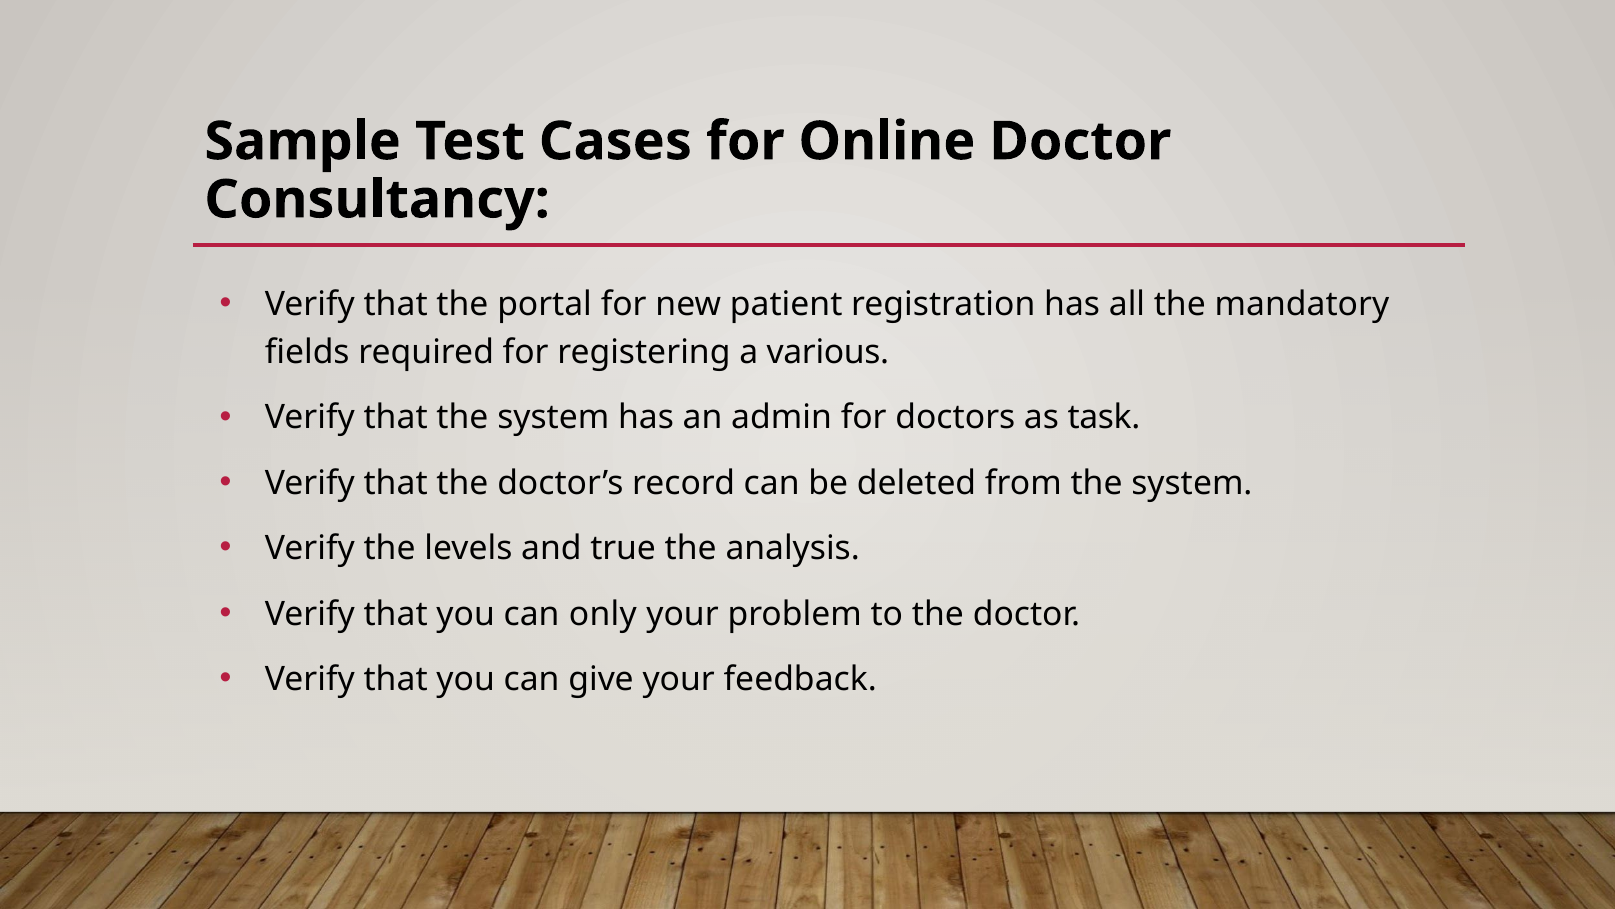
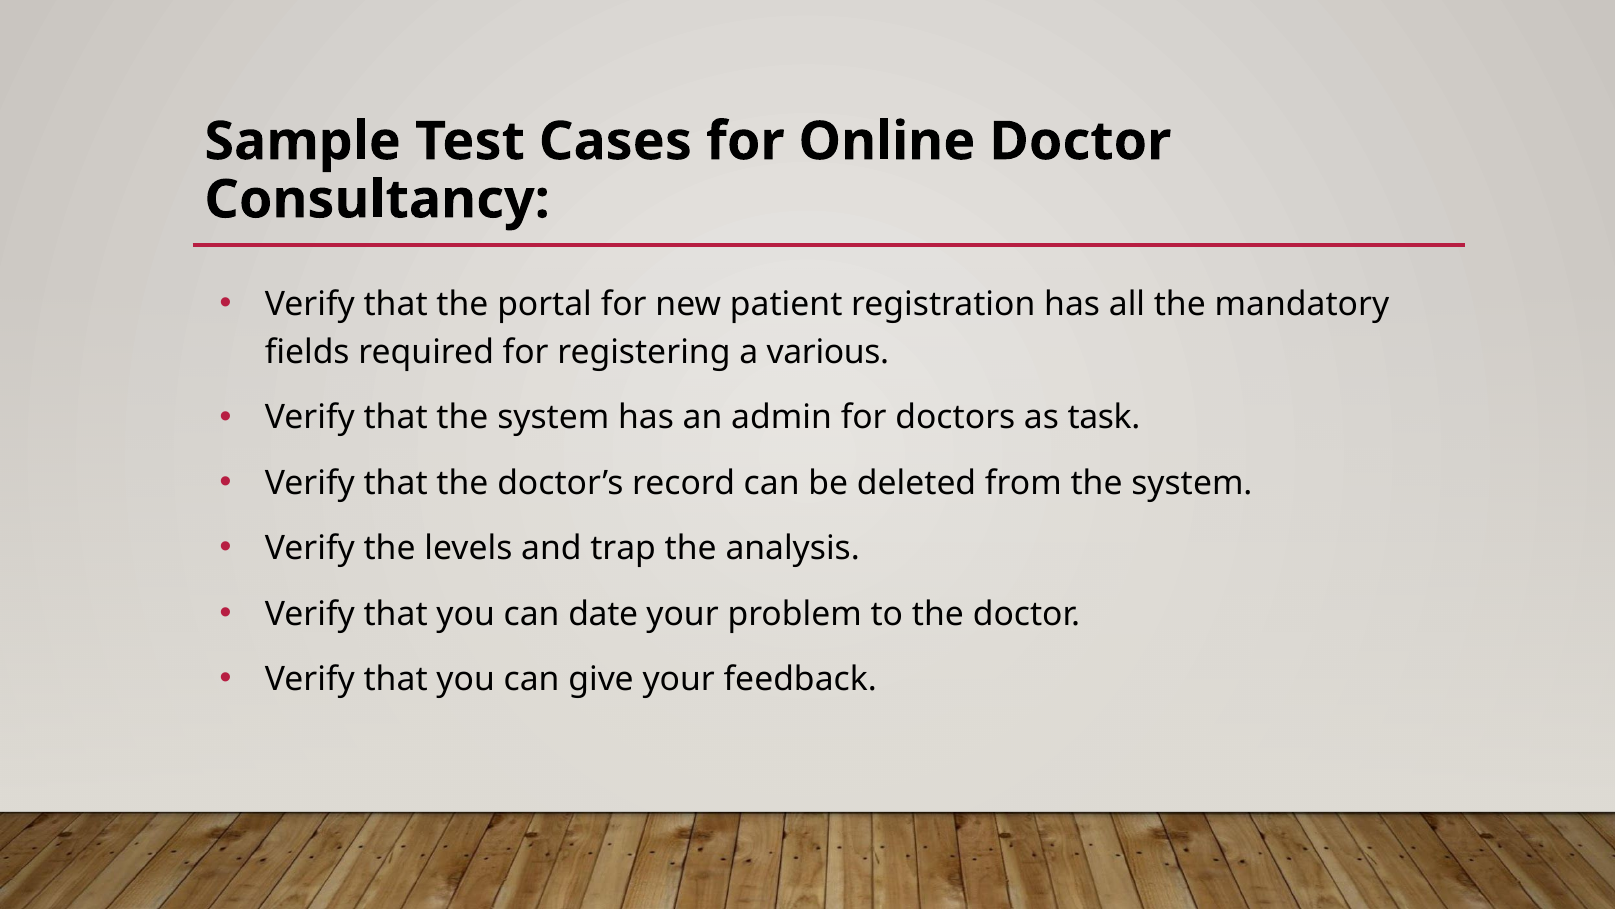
true: true -> trap (623, 548)
only: only -> date (603, 614)
